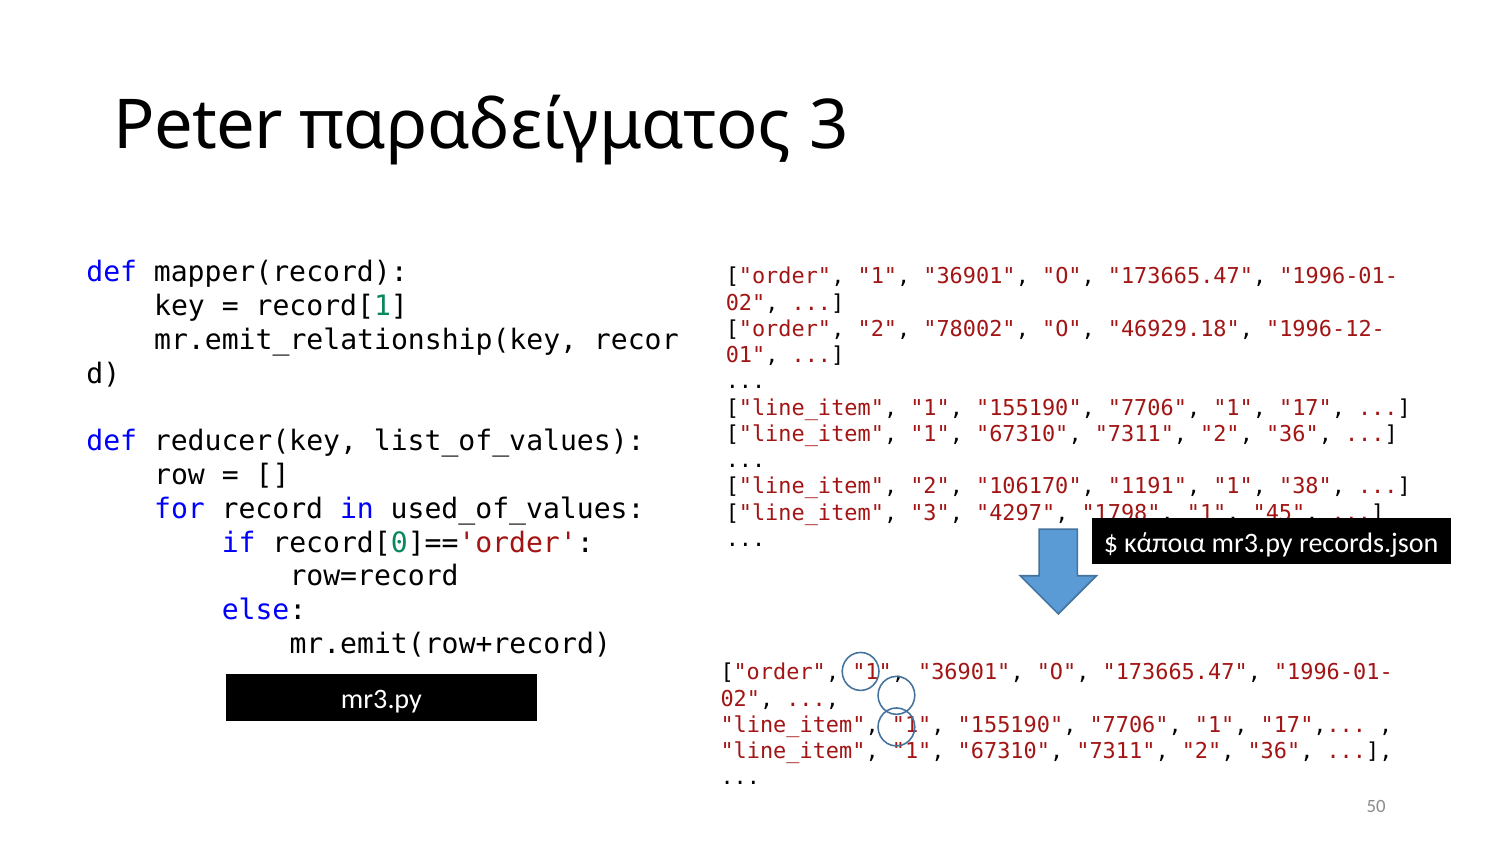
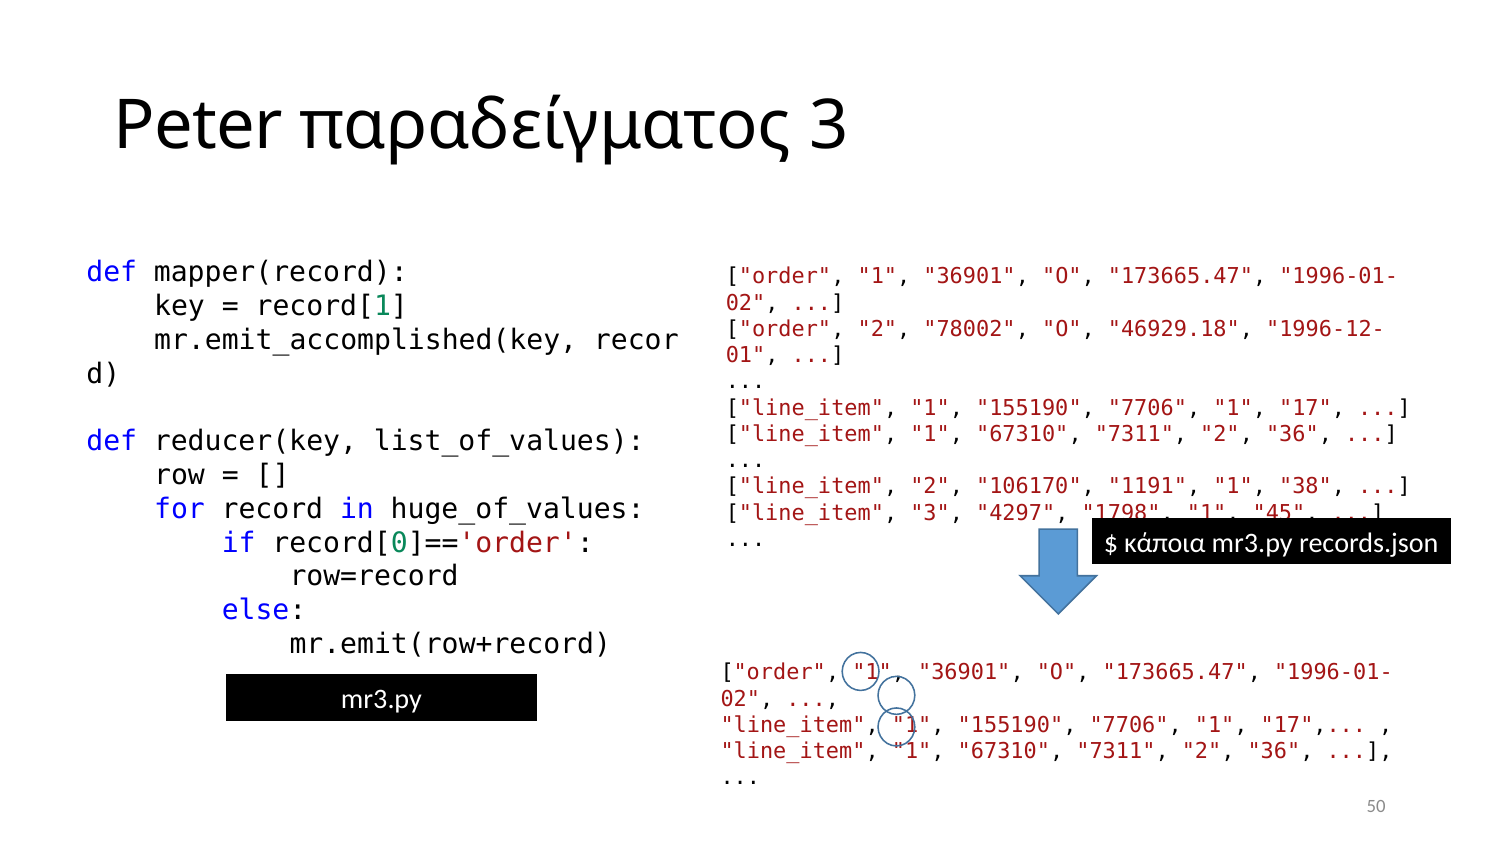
mr.emit_relationship(key: mr.emit_relationship(key -> mr.emit_accomplished(key (366, 340)
used_of_values: used_of_values -> huge_of_values (518, 509)
